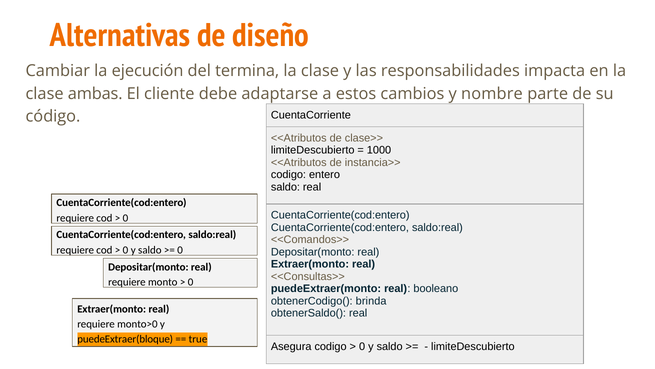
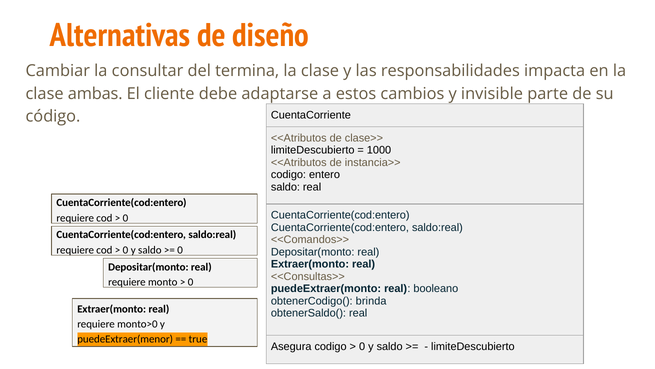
ejecución: ejecución -> consultar (148, 71)
nombre: nombre -> invisible (492, 93)
puedeExtraer(bloque: puedeExtraer(bloque -> puedeExtraer(menor (125, 339)
